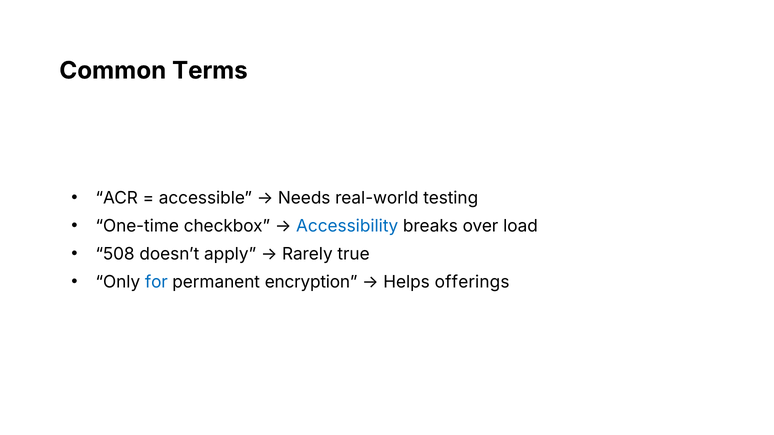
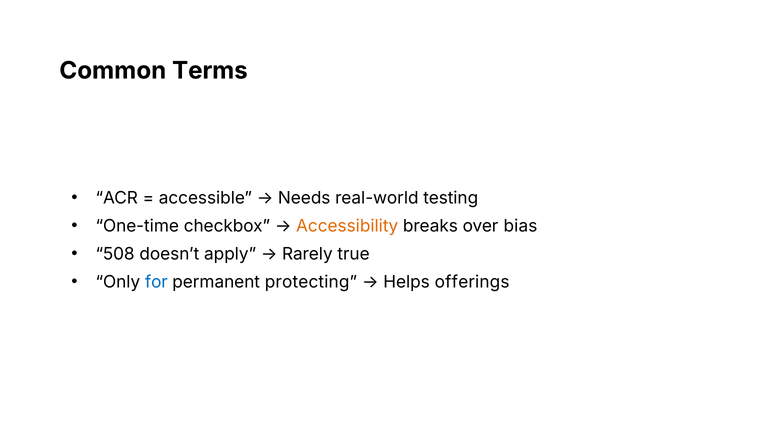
Accessibility colour: blue -> orange (347, 226)
load: load -> bias (520, 226)
encryption: encryption -> protecting (311, 282)
